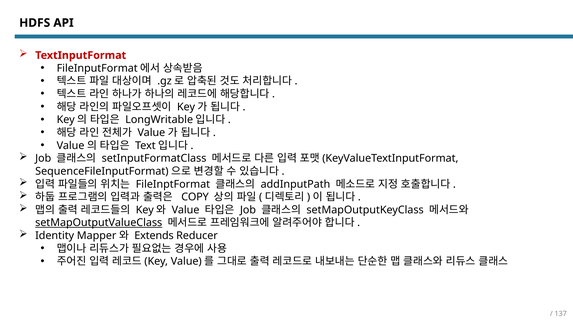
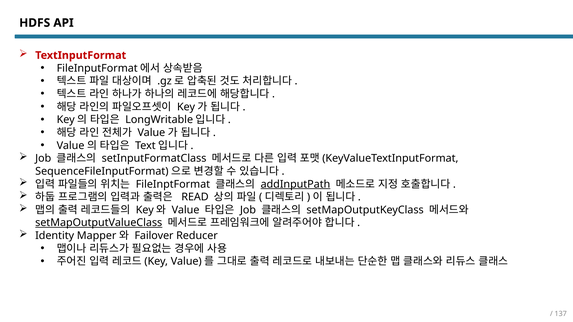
addInputPath underline: none -> present (295, 184)
COPY: COPY -> READ (195, 197)
Extends: Extends -> Failover (154, 236)
